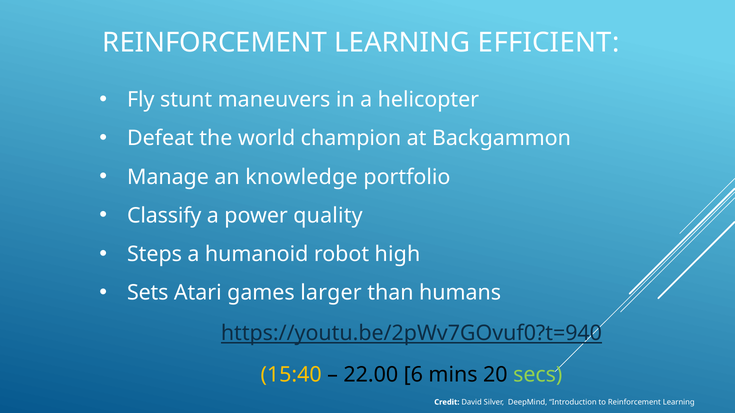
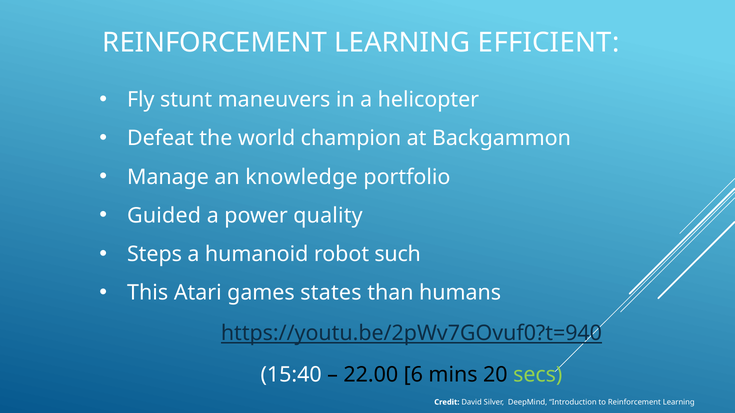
Classify: Classify -> Guided (164, 216)
high: high -> such (398, 254)
Sets: Sets -> This (148, 293)
larger: larger -> states (331, 293)
15:40 colour: yellow -> white (291, 375)
